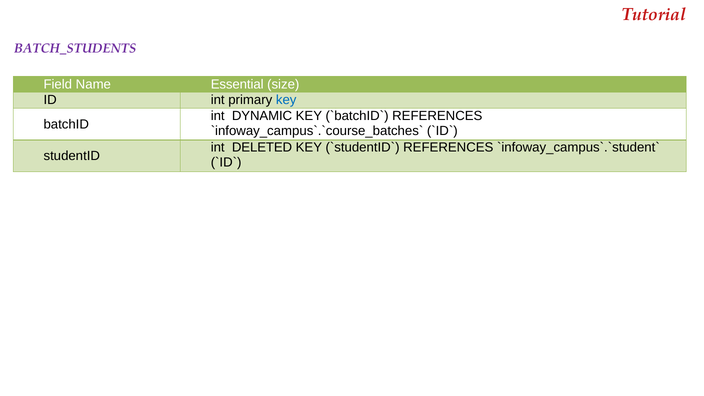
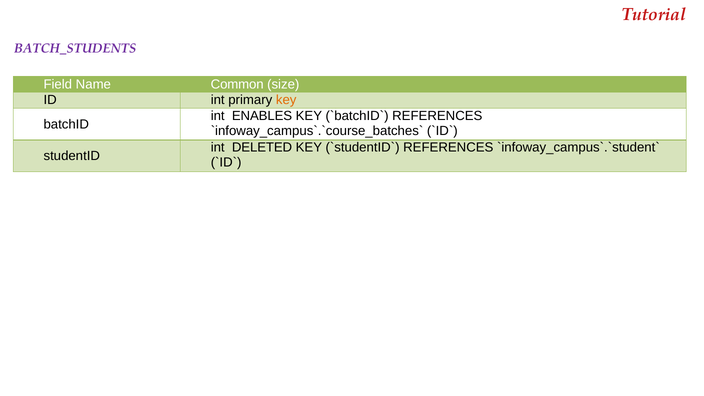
Essential: Essential -> Common (237, 84)
key colour: blue -> orange (286, 100)
DYNAMIC: DYNAMIC -> ENABLES (262, 116)
